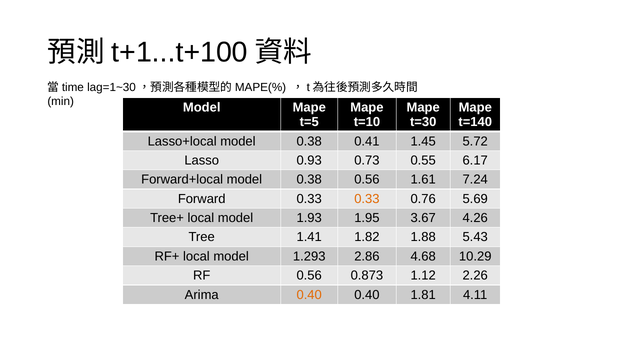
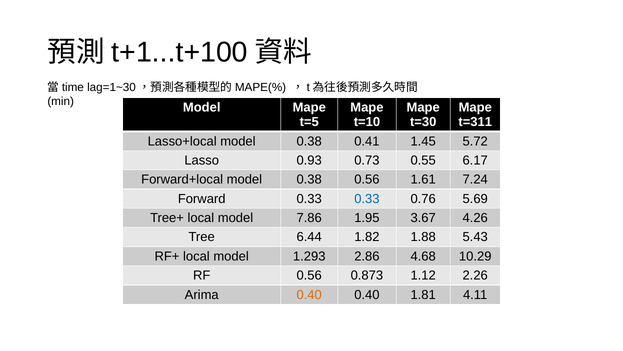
t=140: t=140 -> t=311 (475, 122)
0.33 colour: orange -> blue (367, 198)
1.93: 1.93 -> 7.86 (309, 218)
1.41: 1.41 -> 6.44 (309, 237)
